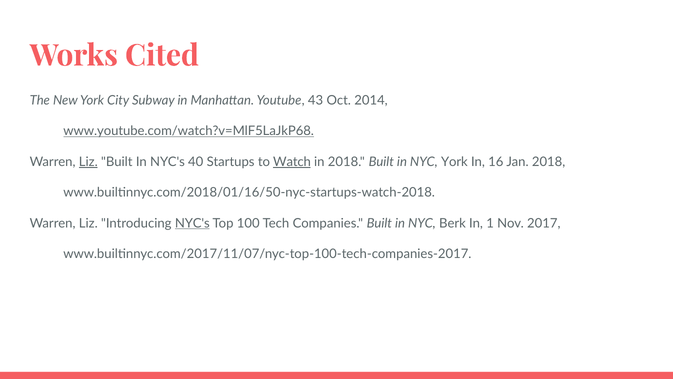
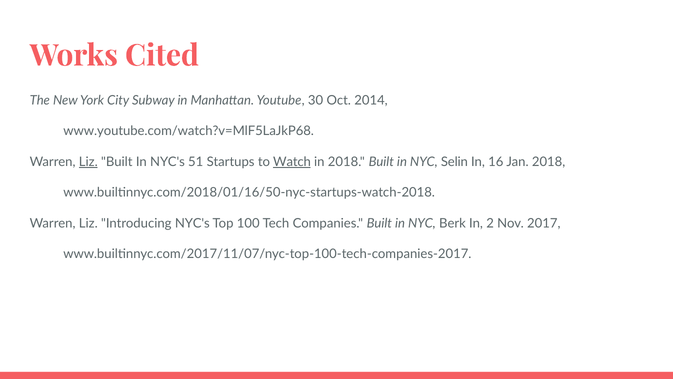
43: 43 -> 30 (316, 100)
www.youtube.com/watch?v=MlF5LaJkP68 underline: present -> none (189, 131)
40: 40 -> 51 (196, 162)
NYC York: York -> Selin (454, 162)
NYC's underline: present -> none (192, 223)
1: 1 -> 2 (490, 223)
